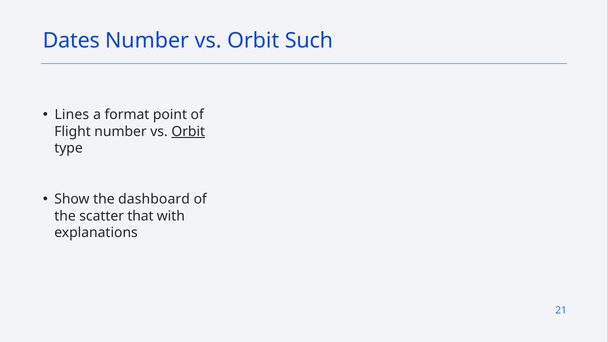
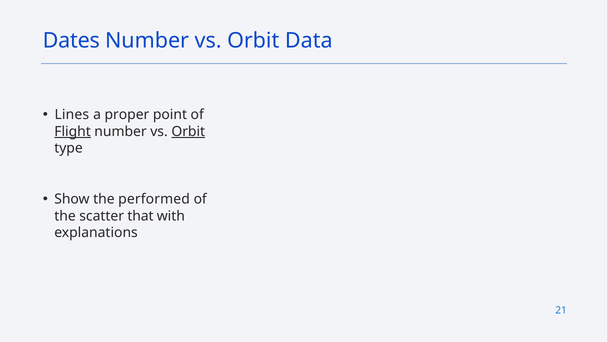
Such: Such -> Data (309, 41)
format: format -> proper (127, 115)
Flight underline: none -> present (73, 131)
dashboard: dashboard -> performed (154, 199)
